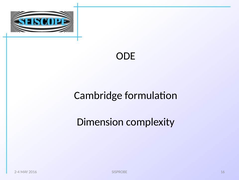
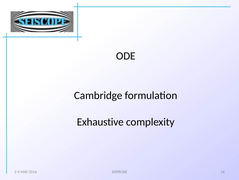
Dimension: Dimension -> Exhaustive (100, 121)
